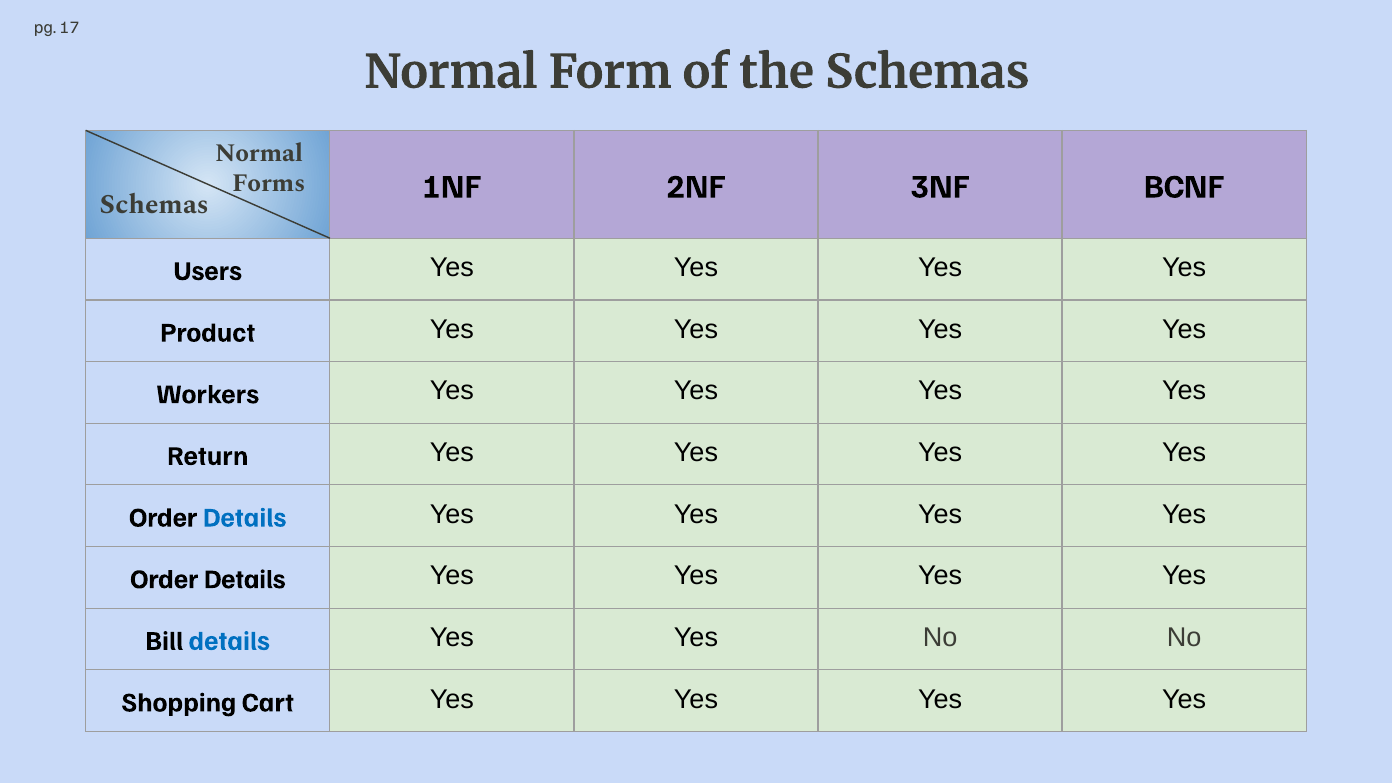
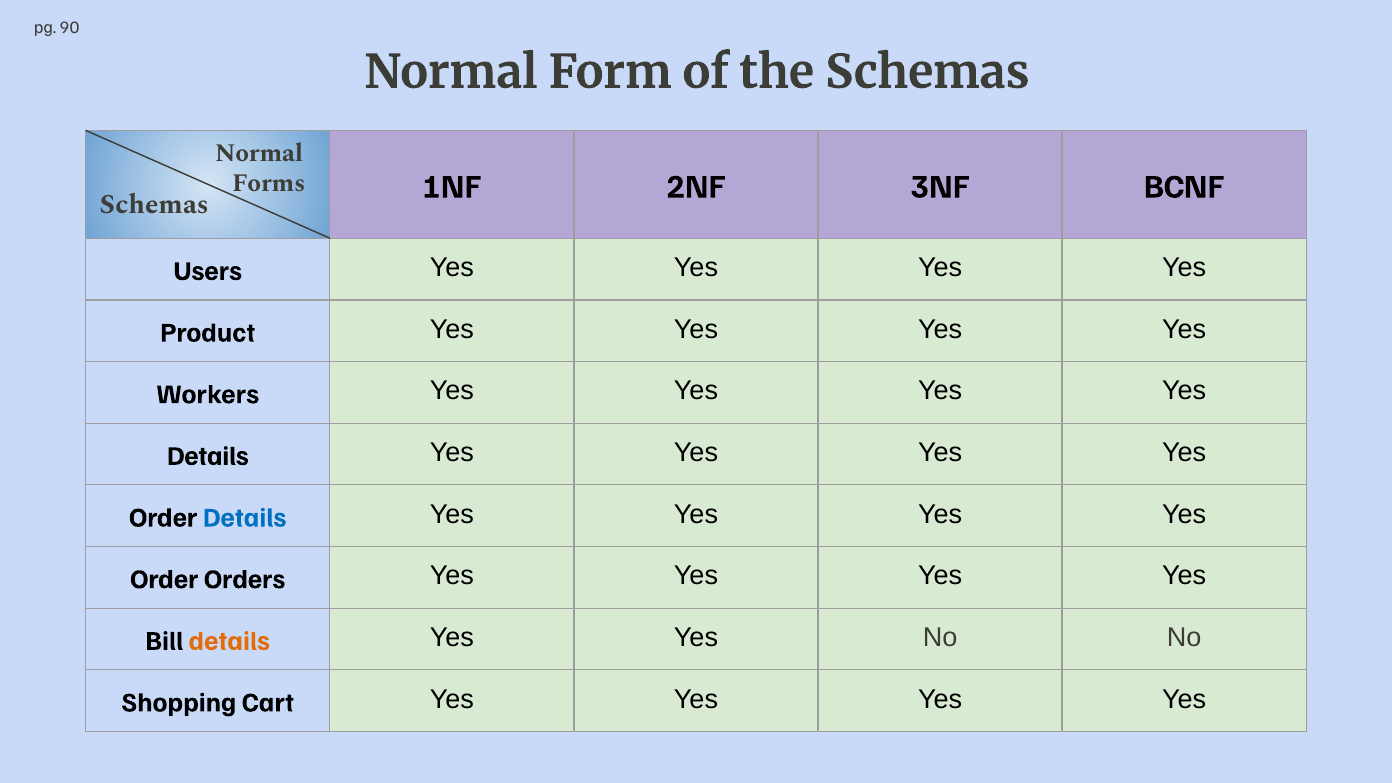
17: 17 -> 90 (70, 28)
Return: Return -> Details (208, 456)
Details: Details -> Orders (245, 579)
details colour: blue -> orange (229, 641)
